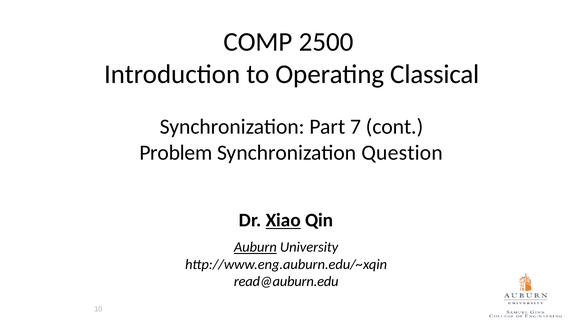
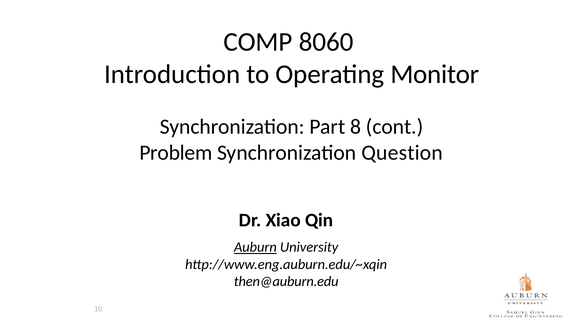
2500: 2500 -> 8060 (326, 42)
Classical: Classical -> Monitor (435, 74)
7: 7 -> 8 (356, 127)
Xiao underline: present -> none (283, 220)
read@auburn.edu: read@auburn.edu -> then@auburn.edu (286, 281)
